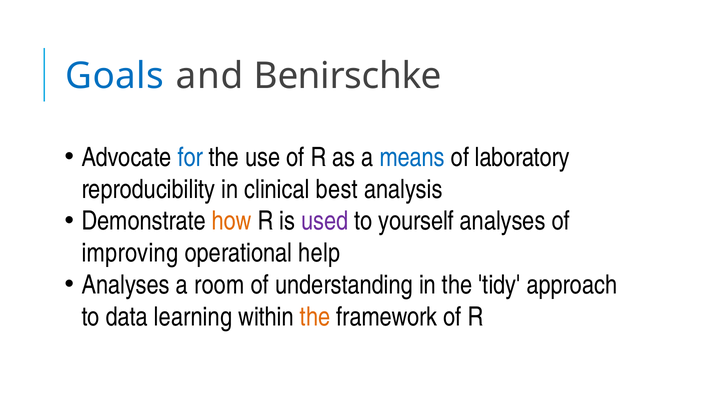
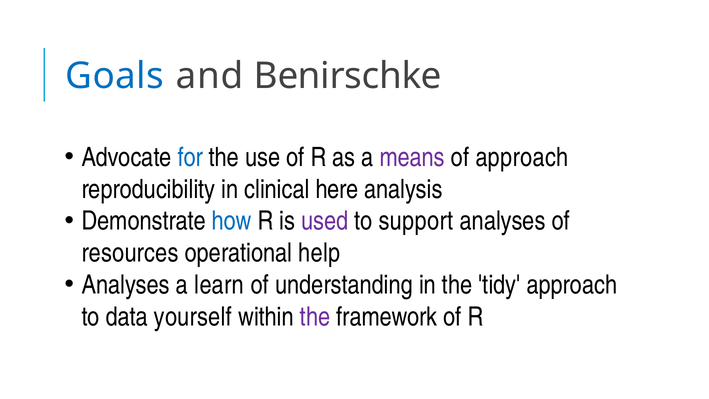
means colour: blue -> purple (412, 157)
of laboratory: laboratory -> approach (522, 157)
best: best -> here (337, 189)
how colour: orange -> blue (232, 221)
yourself: yourself -> support (416, 221)
improving: improving -> resources (130, 253)
room: room -> learn (219, 285)
learning: learning -> yourself (193, 317)
the colour: orange -> purple (315, 317)
